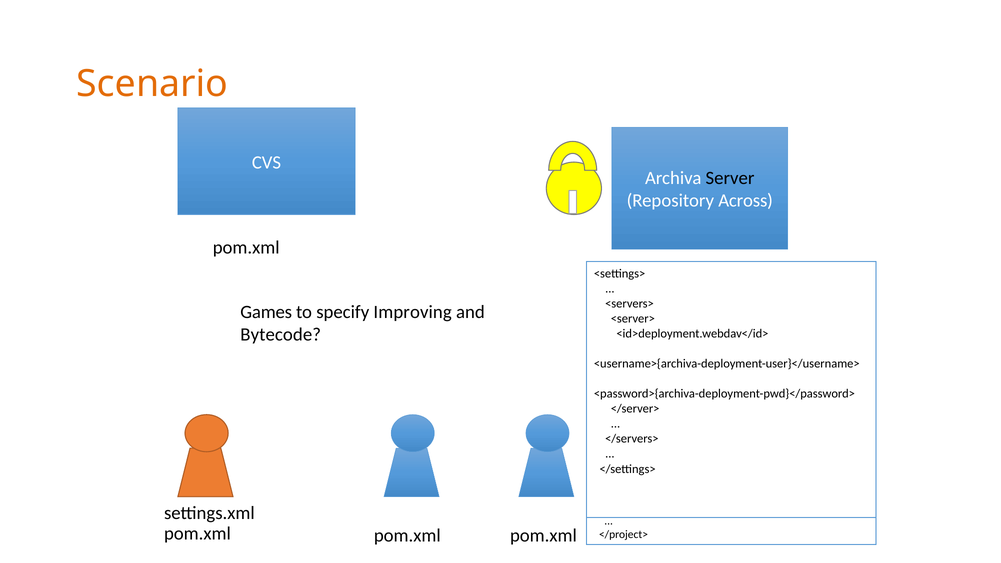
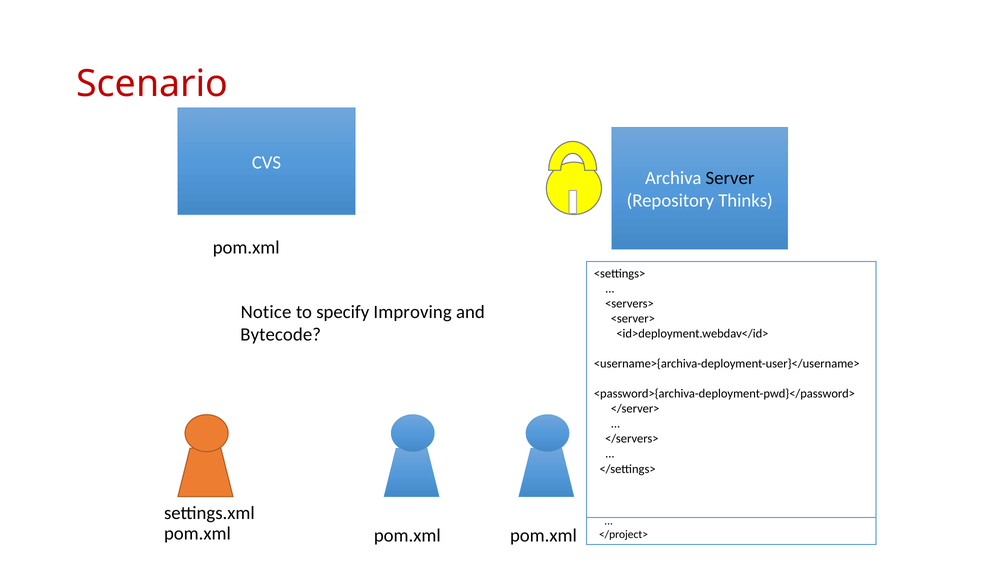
Scenario colour: orange -> red (152, 84)
Across: Across -> Thinks (746, 201)
Games: Games -> Notice (266, 312)
